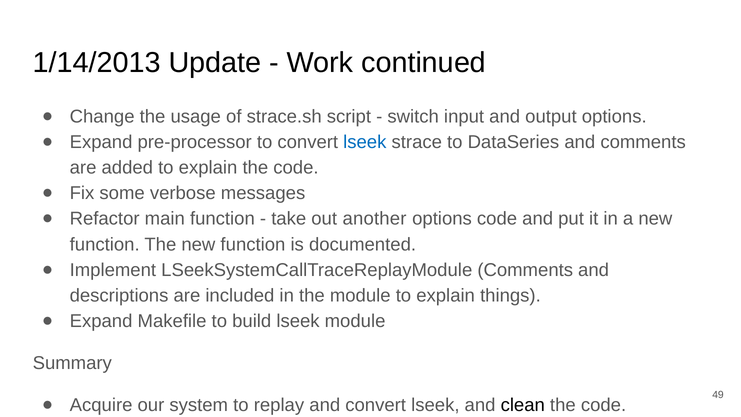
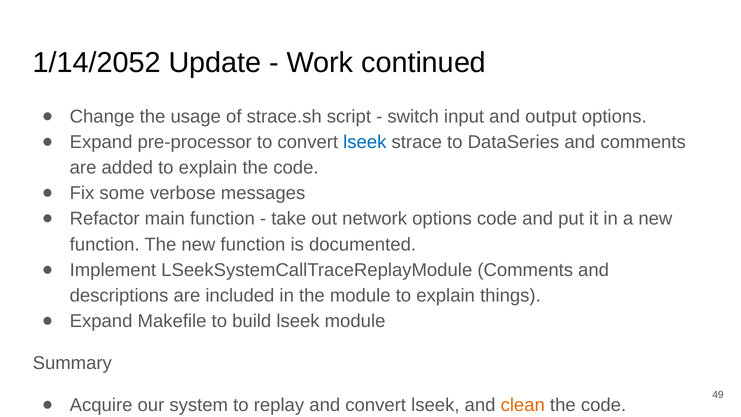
1/14/2013: 1/14/2013 -> 1/14/2052 (97, 63)
another: another -> network (375, 219)
clean colour: black -> orange (523, 405)
